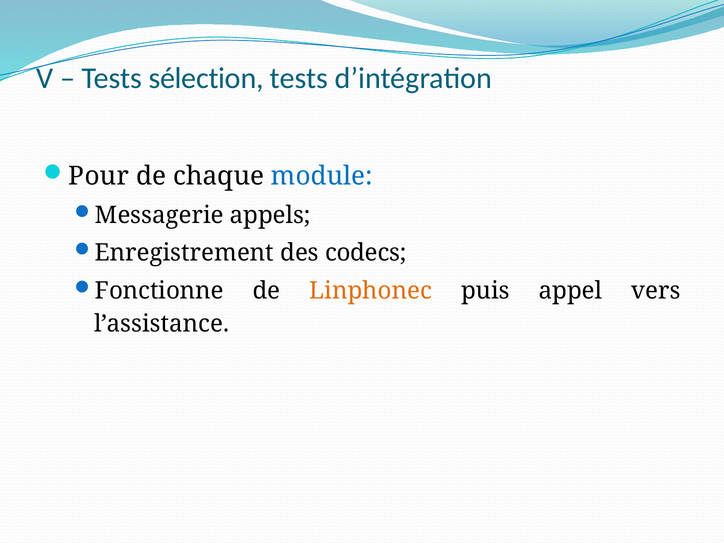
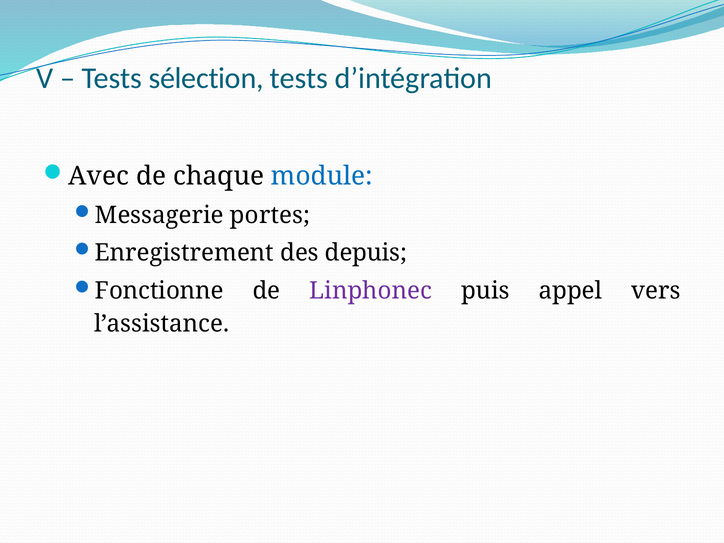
Pour: Pour -> Avec (99, 176)
appels: appels -> portes (270, 215)
codecs: codecs -> depuis (366, 253)
Linphonec colour: orange -> purple (371, 291)
